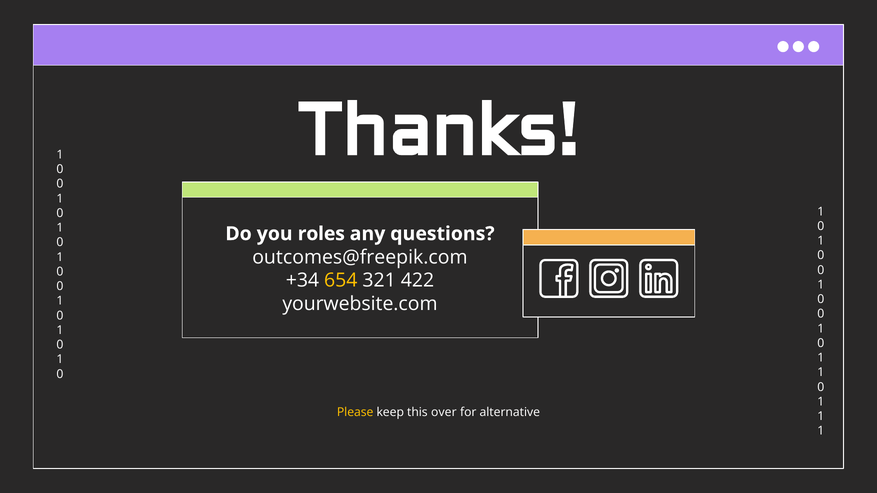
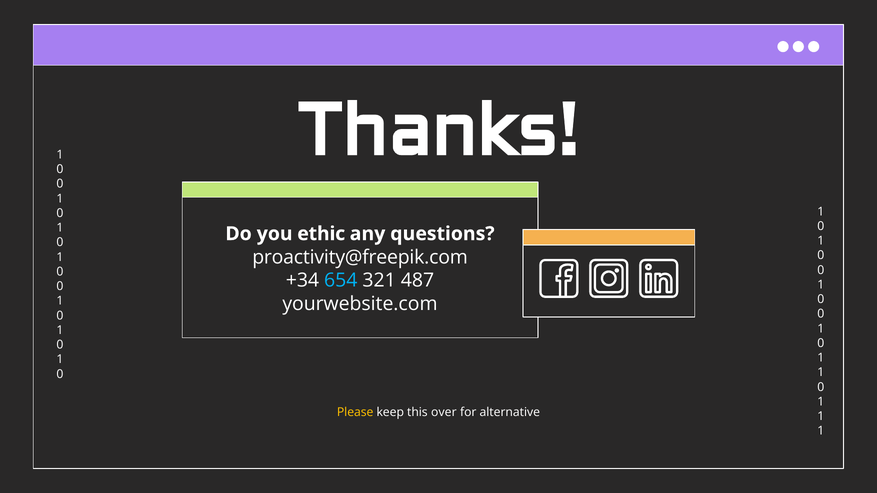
roles: roles -> ethic (321, 234)
outcomes@freepik.com: outcomes@freepik.com -> proactivity@freepik.com (360, 257)
654 colour: yellow -> light blue (341, 281)
422: 422 -> 487 (417, 281)
